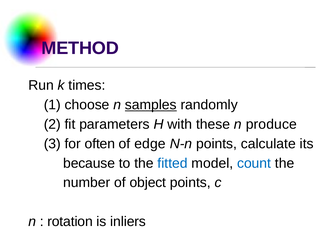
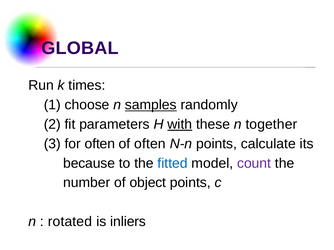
METHOD: METHOD -> GLOBAL (80, 48)
with underline: none -> present (180, 125)
produce: produce -> together (271, 125)
of edge: edge -> often (150, 144)
count colour: blue -> purple (254, 164)
rotation: rotation -> rotated (70, 222)
